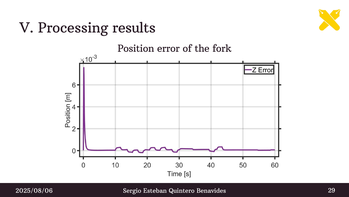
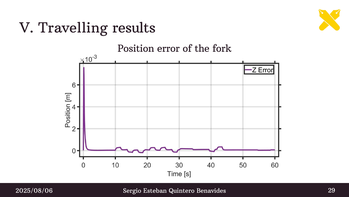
Processing: Processing -> Travelling (73, 28)
